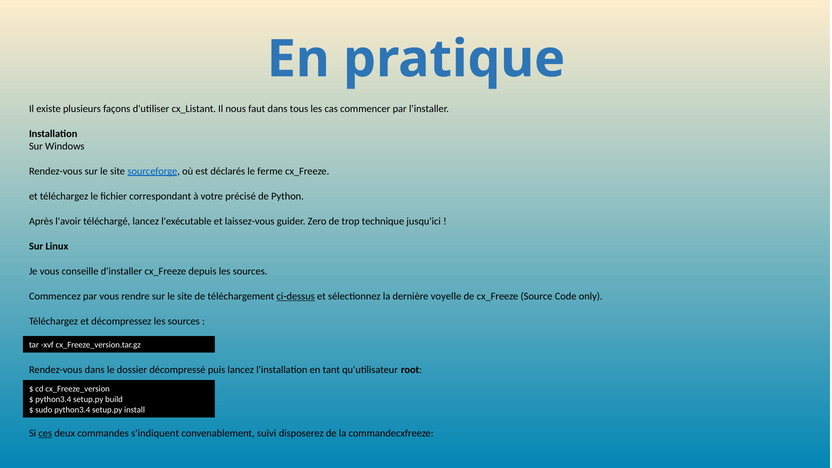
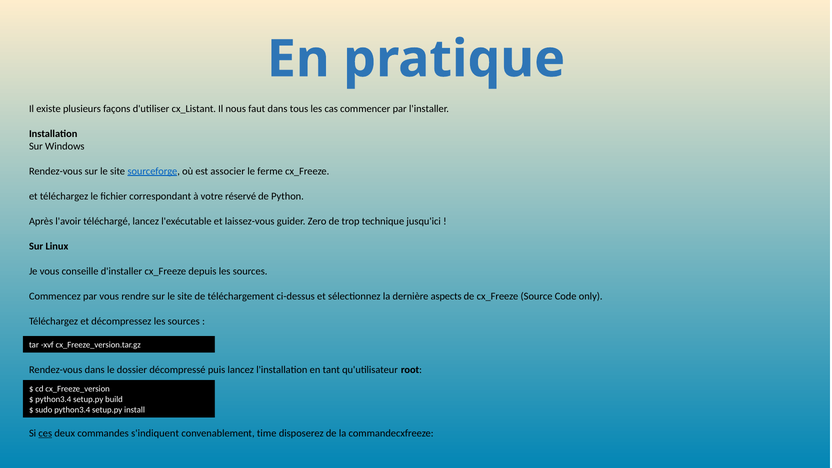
déclarés: déclarés -> associer (228, 171)
précisé: précisé -> réservé (241, 196)
ci-dessus underline: present -> none (296, 296)
voyelle: voyelle -> aspects (446, 296)
suivi: suivi -> time (267, 433)
